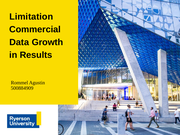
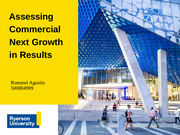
Limitation: Limitation -> Assessing (31, 17)
Data: Data -> Next (19, 42)
